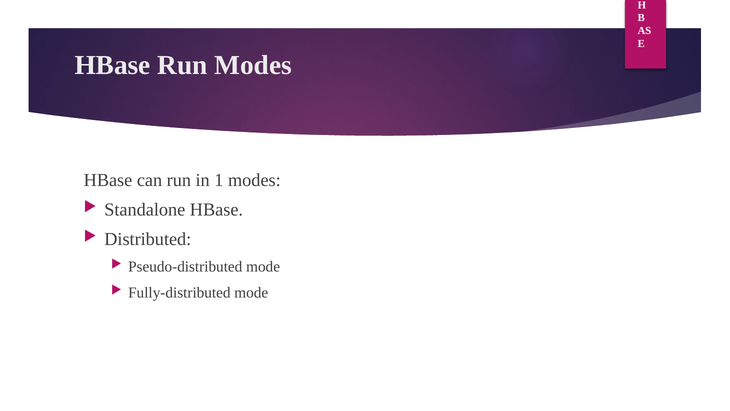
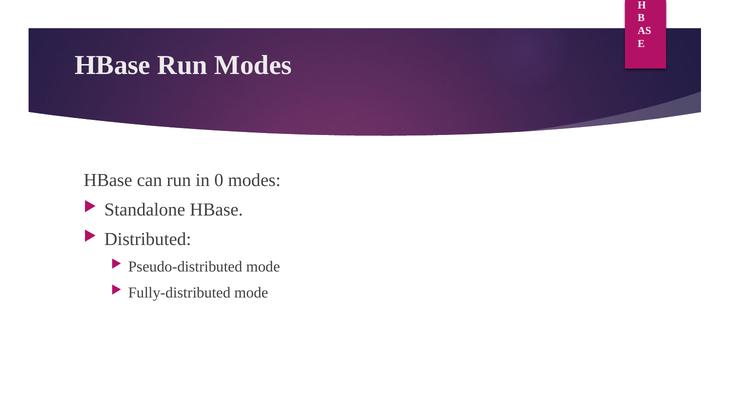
1: 1 -> 0 (219, 180)
